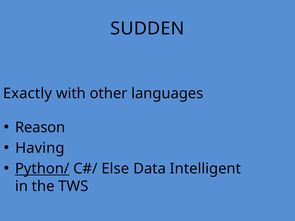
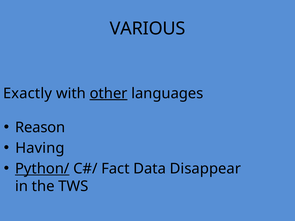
SUDDEN: SUDDEN -> VARIOUS (148, 29)
other underline: none -> present (109, 93)
Else: Else -> Fact (115, 169)
Intelligent: Intelligent -> Disappear (205, 169)
